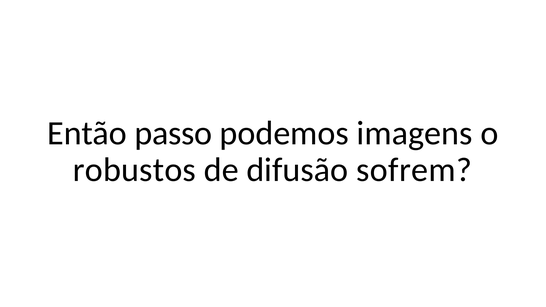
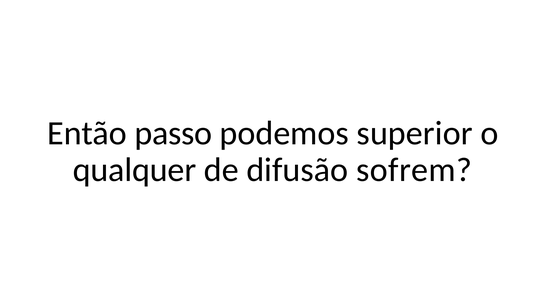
imagens: imagens -> superior (415, 133)
robustos: robustos -> qualquer (135, 170)
